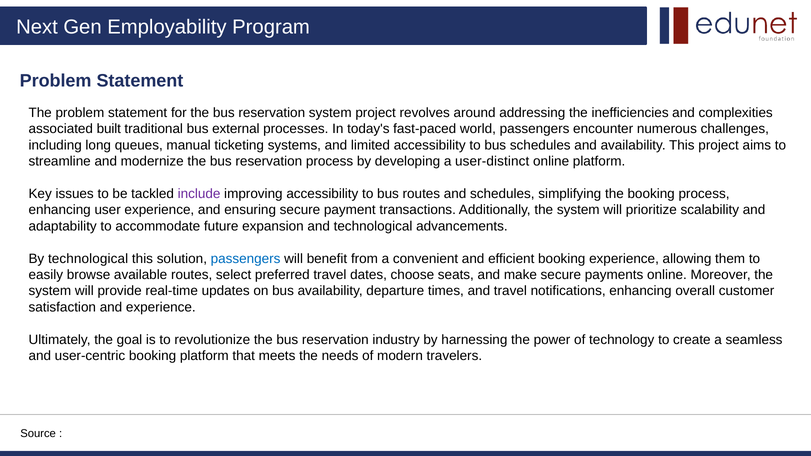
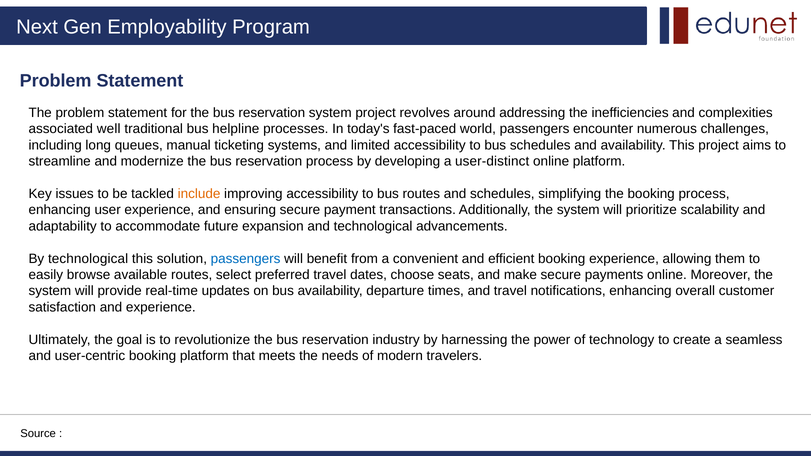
built: built -> well (109, 129)
external: external -> helpline (236, 129)
include colour: purple -> orange (199, 194)
